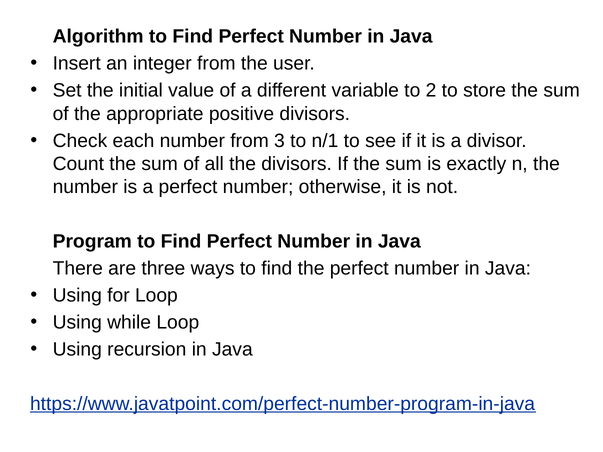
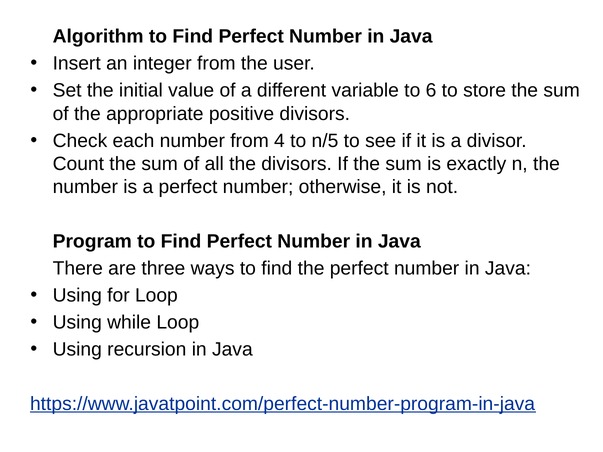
2: 2 -> 6 (431, 91)
3: 3 -> 4 (279, 141)
n/1: n/1 -> n/5 (325, 141)
